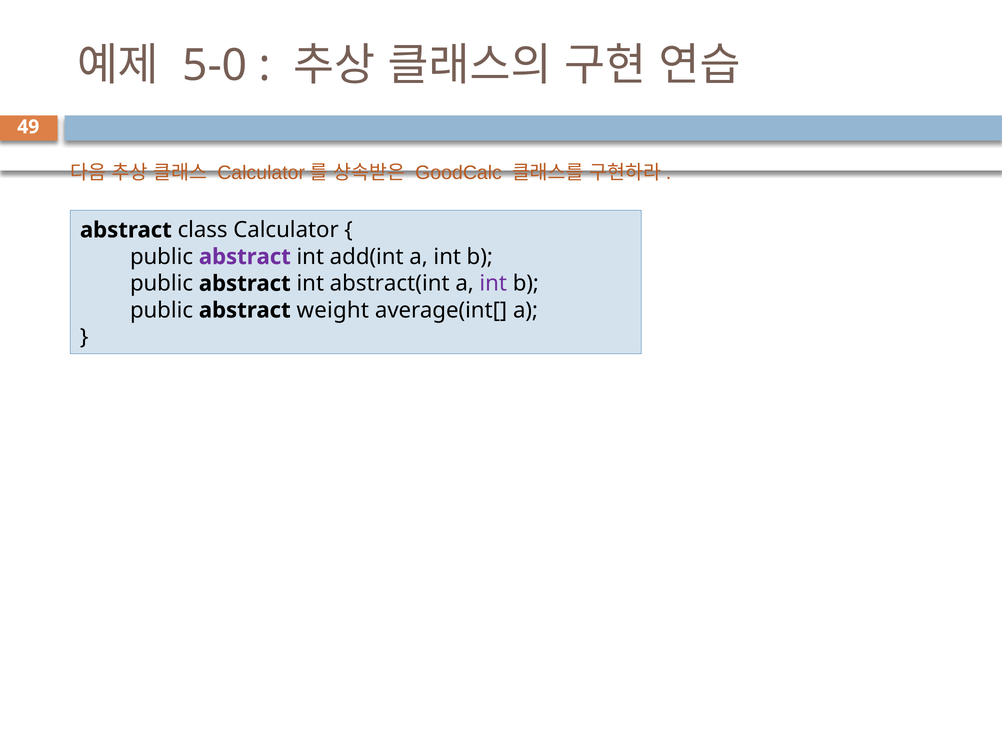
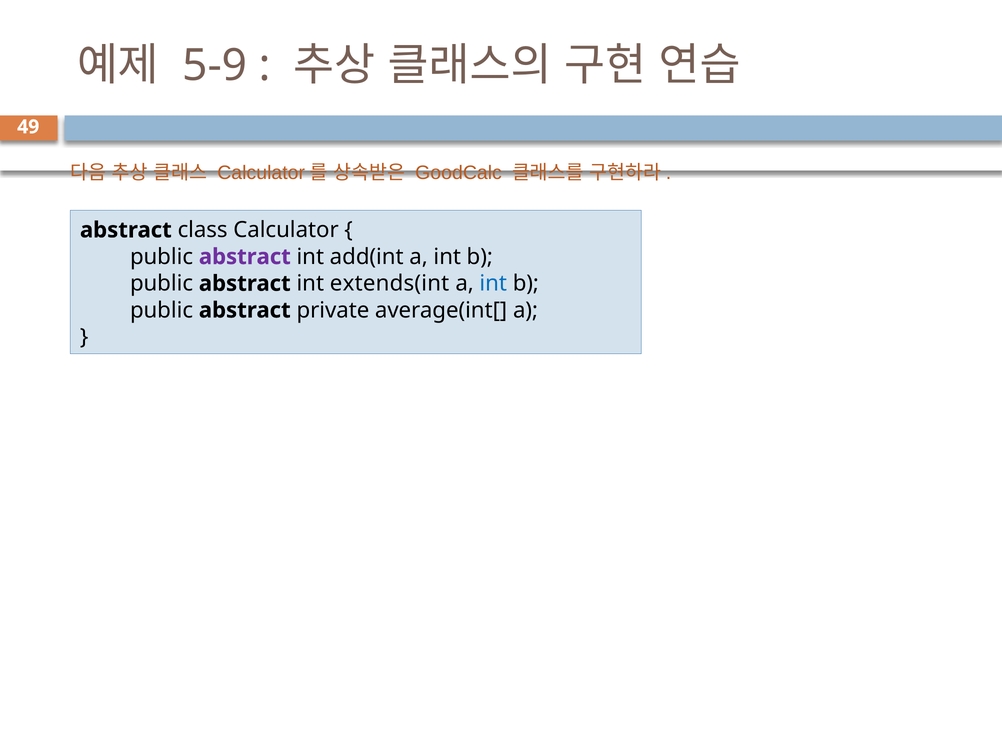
5-0: 5-0 -> 5-9 (215, 65)
abstract(int: abstract(int -> extends(int (390, 283)
int colour: purple -> blue (493, 283)
weight: weight -> private (333, 310)
